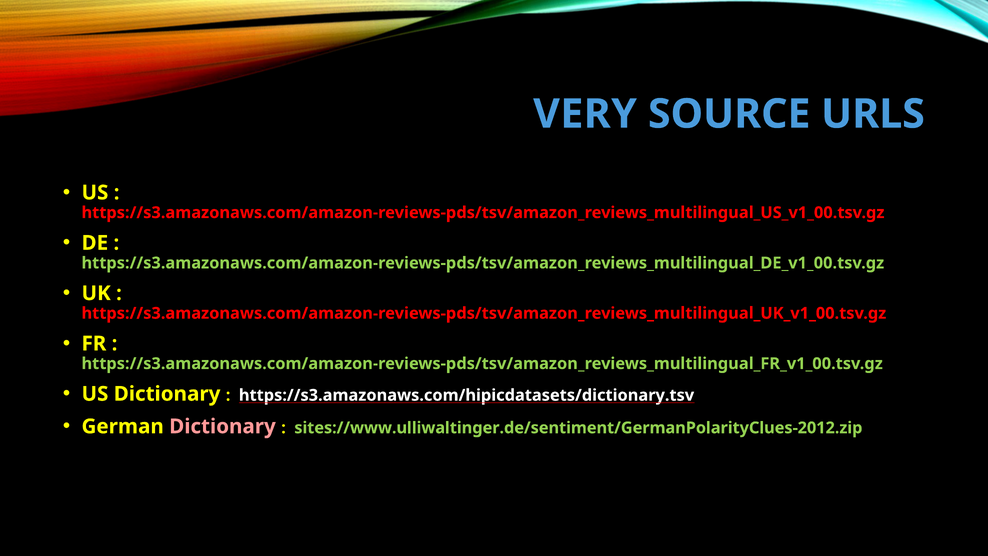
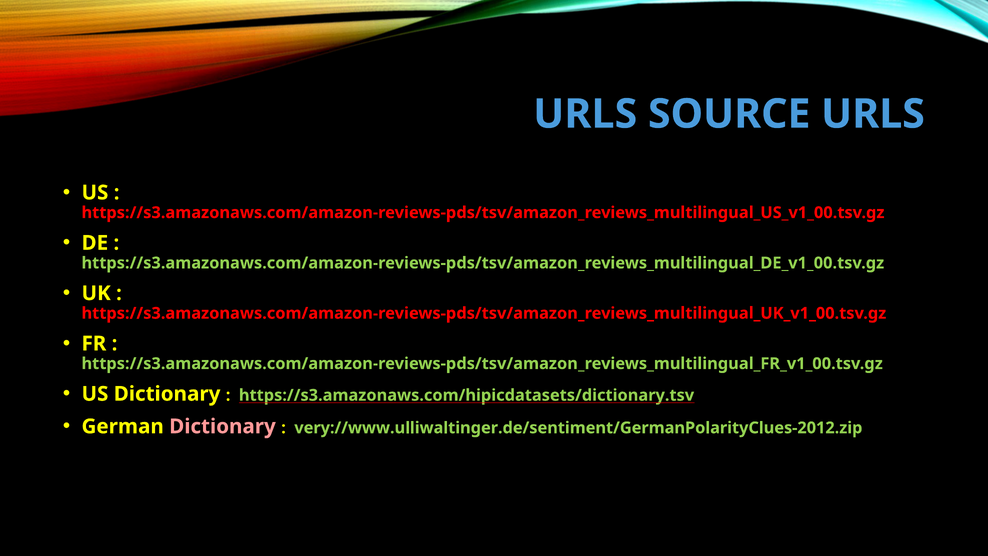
VERY: VERY -> URLS (585, 114)
https://s3.amazonaws.com/hipicdatasets/dictionary.tsv colour: white -> light green (467, 395)
sites://www.ulliwaltinger.de/sentiment/GermanPolarityClues-2012.zip: sites://www.ulliwaltinger.de/sentiment/GermanPolarityClues-2012.zip -> very://www.ulliwaltinger.de/sentiment/GermanPolarityClues-2012.zip (578, 428)
